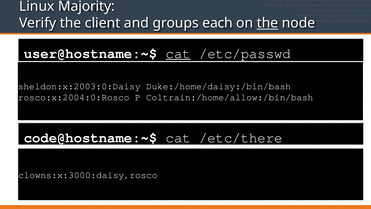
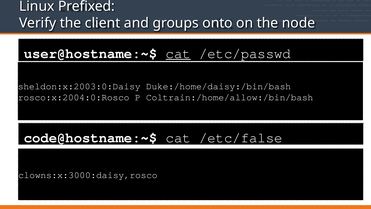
Majority: Majority -> Prefixed (86, 6)
each: each -> onto (218, 23)
the underline: present -> none (268, 23)
/etc/there: /etc/there -> /etc/false (241, 137)
